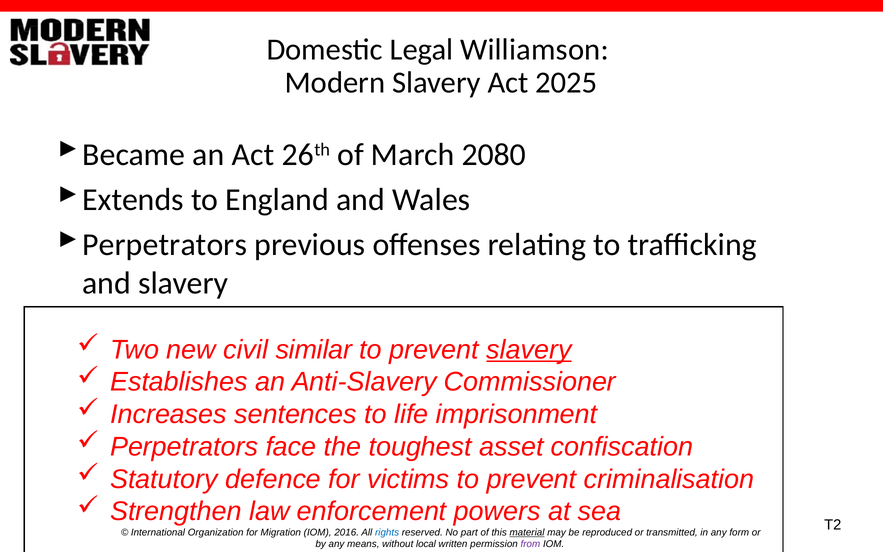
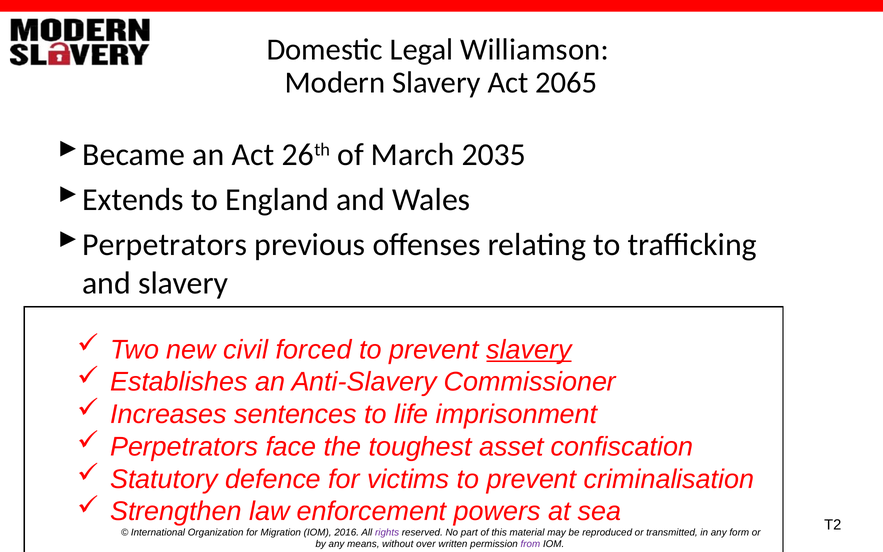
2025: 2025 -> 2065 (566, 83)
2080: 2080 -> 2035 (494, 155)
similar: similar -> forced (314, 350)
rights colour: blue -> purple (387, 532)
material underline: present -> none (527, 532)
local: local -> over (426, 544)
